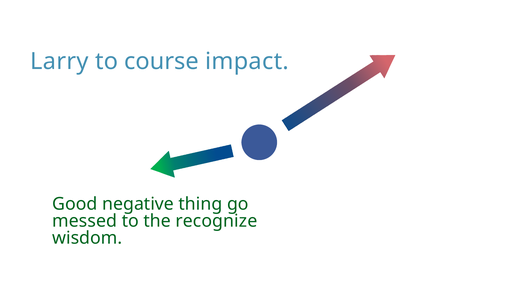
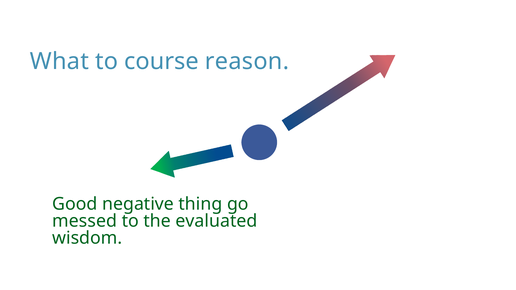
Larry: Larry -> What (59, 61)
impact: impact -> reason (247, 61)
recognize: recognize -> evaluated (216, 221)
